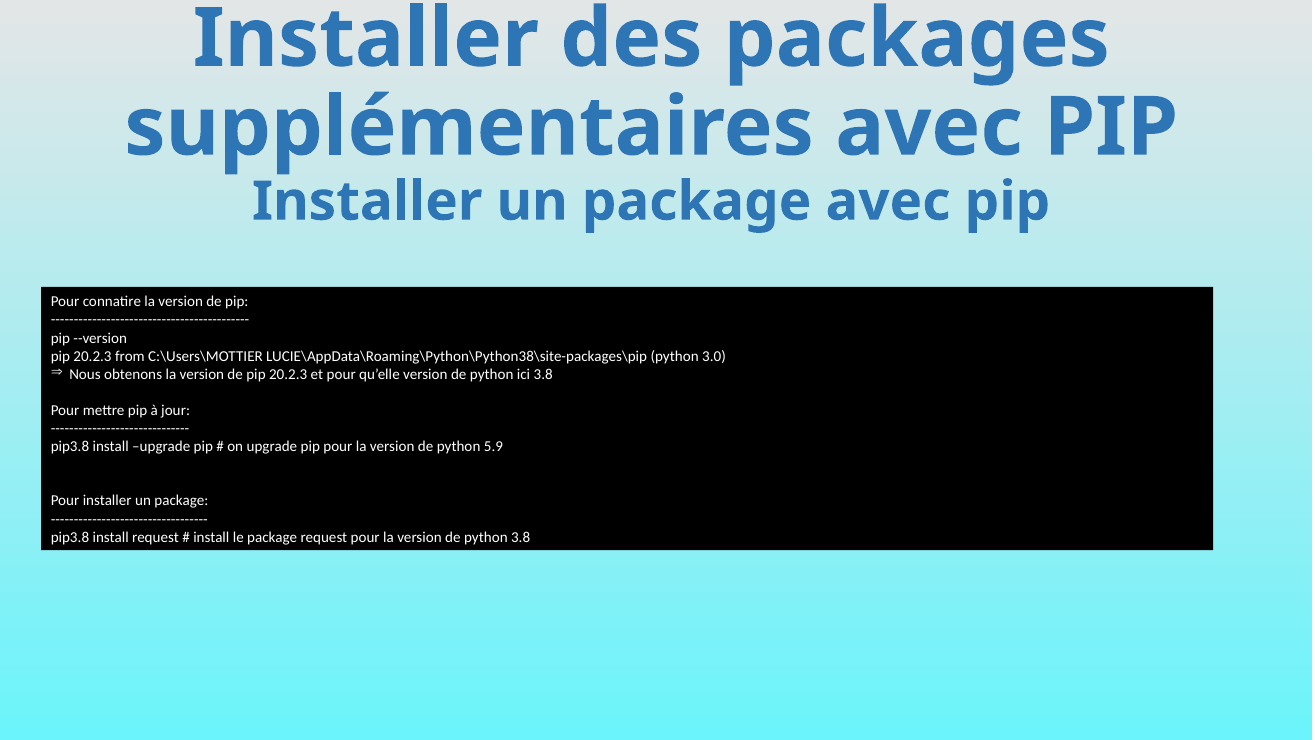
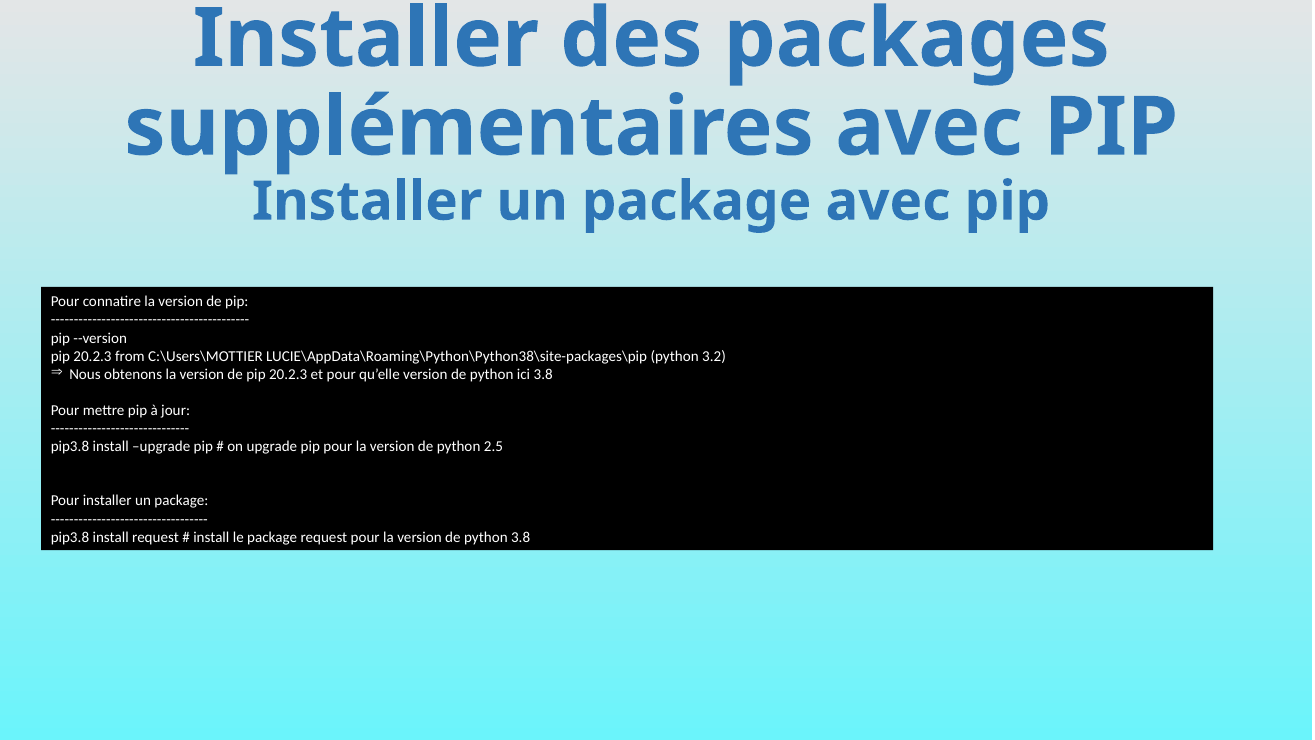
3.0: 3.0 -> 3.2 (714, 356)
5.9: 5.9 -> 2.5 (493, 447)
